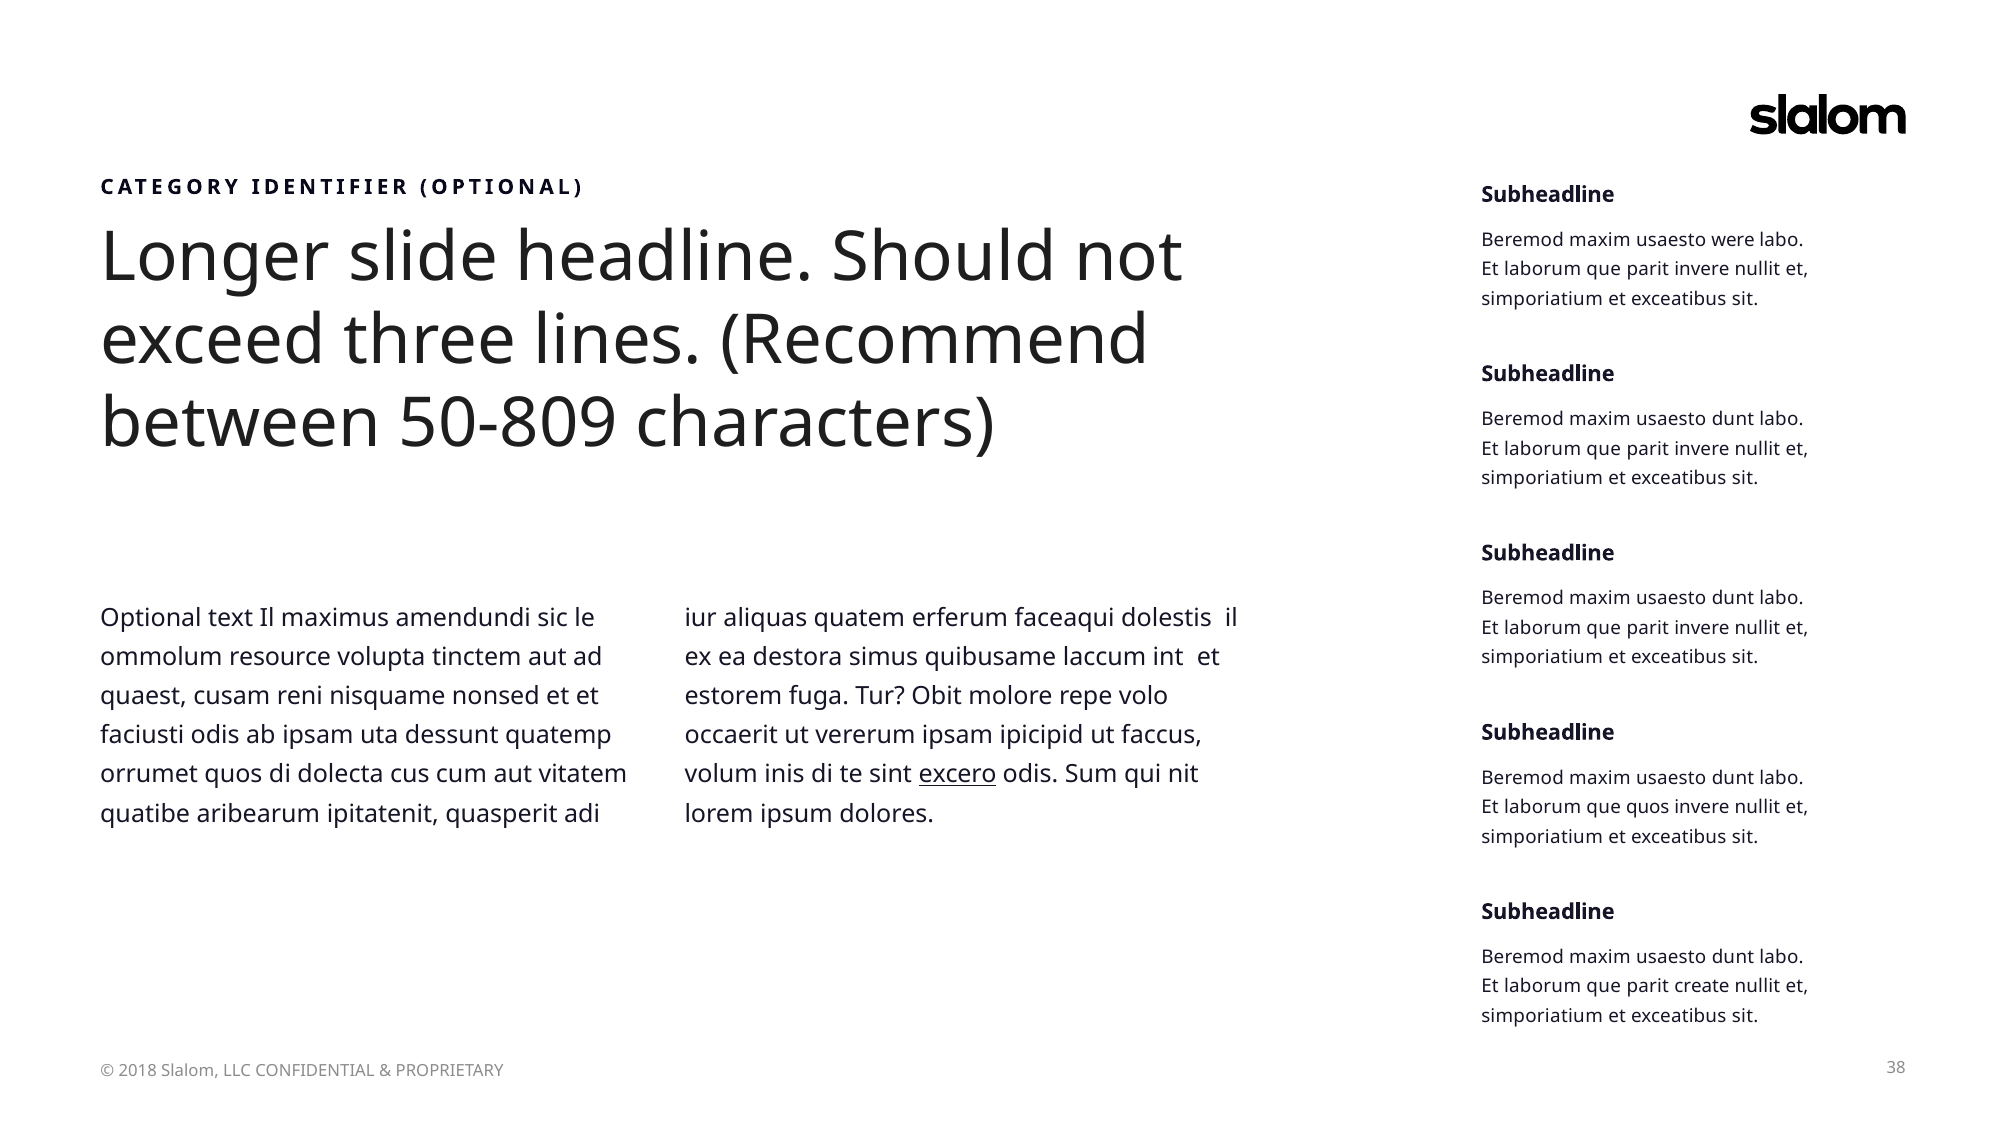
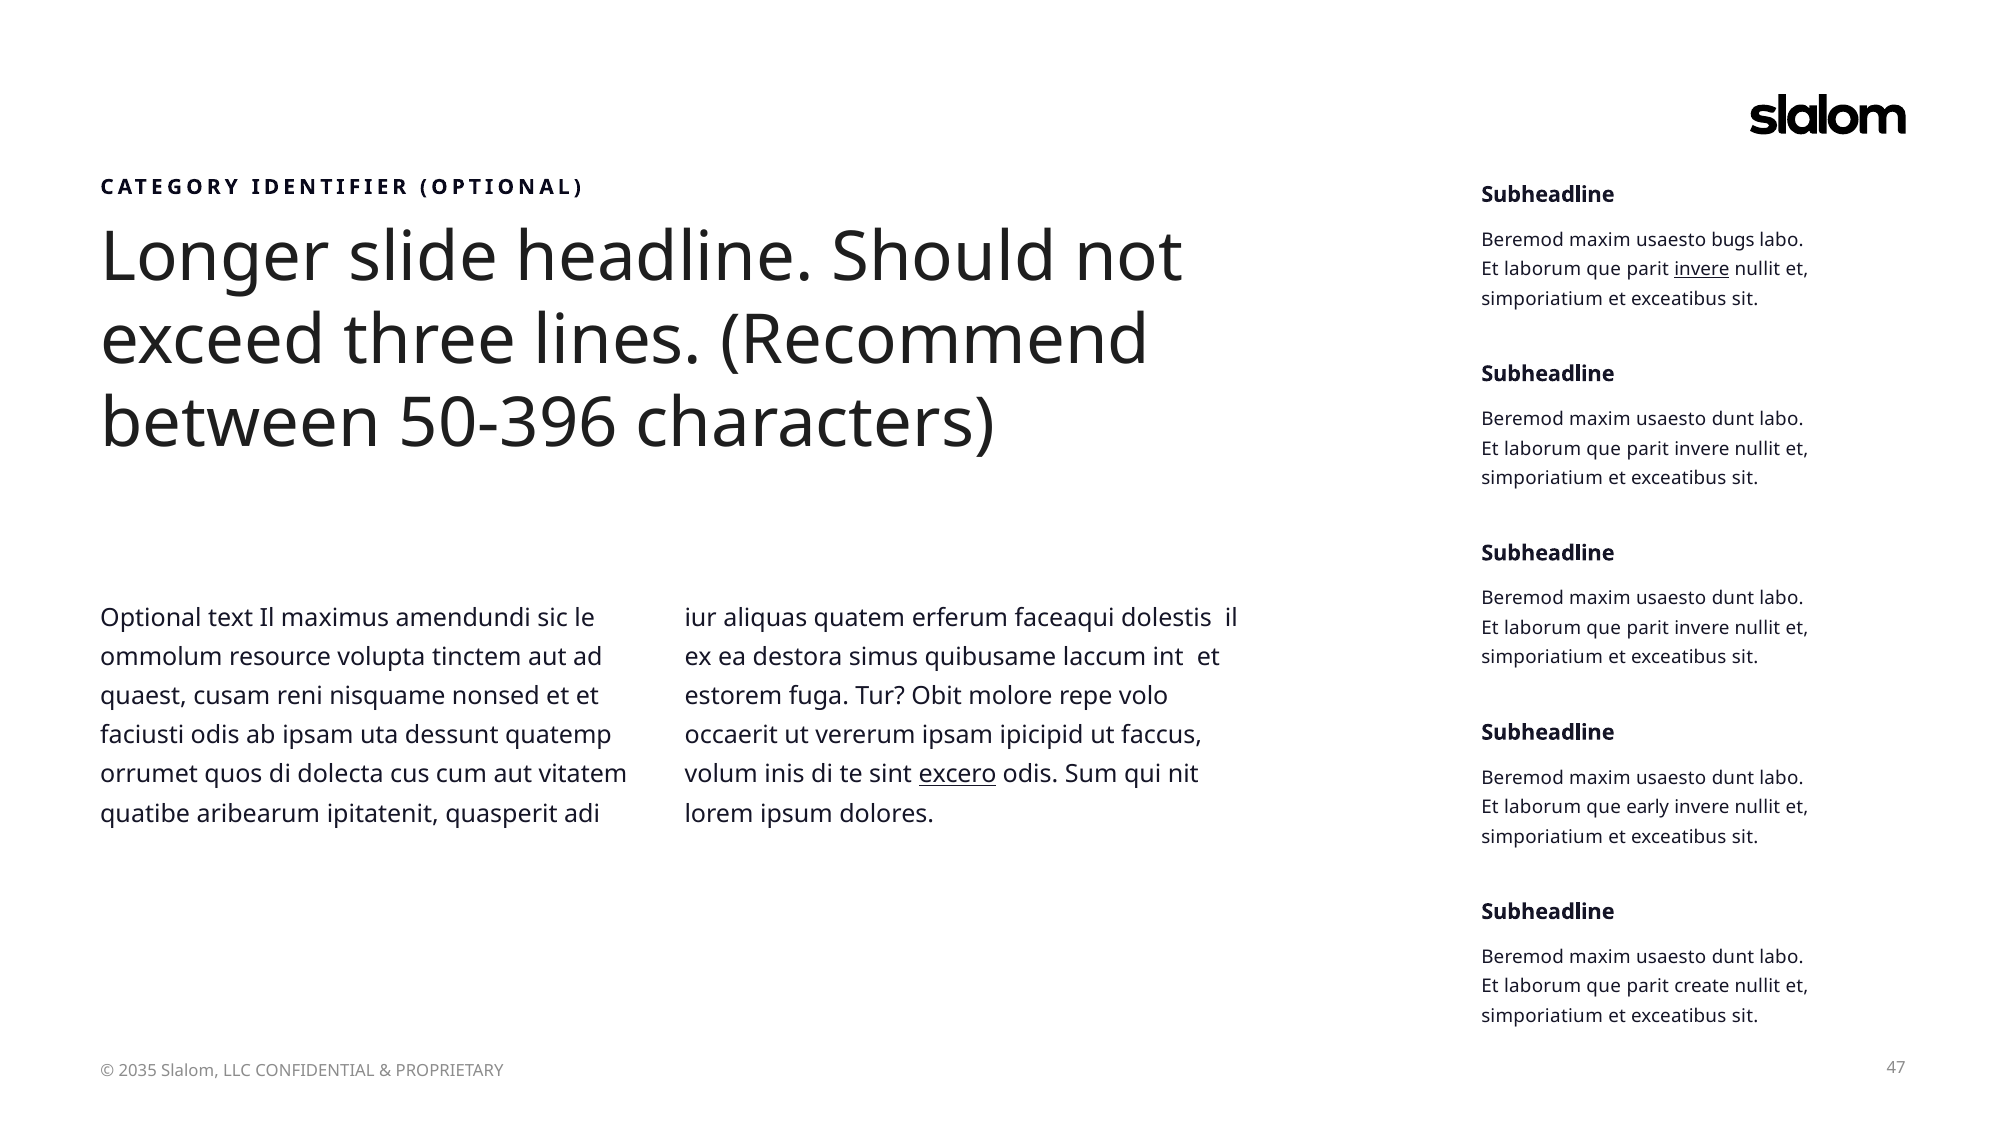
were: were -> bugs (1733, 240)
invere underline: none -> present (1702, 270)
50-809: 50-809 -> 50-396 (508, 423)
que quos: quos -> early (1648, 808)
2018: 2018 -> 2035 (138, 1071)
38: 38 -> 47 (1896, 1068)
